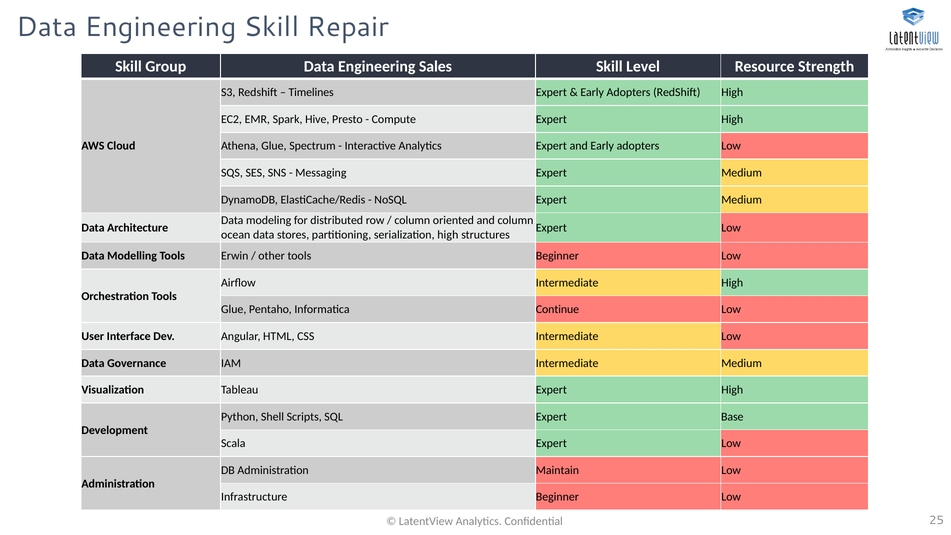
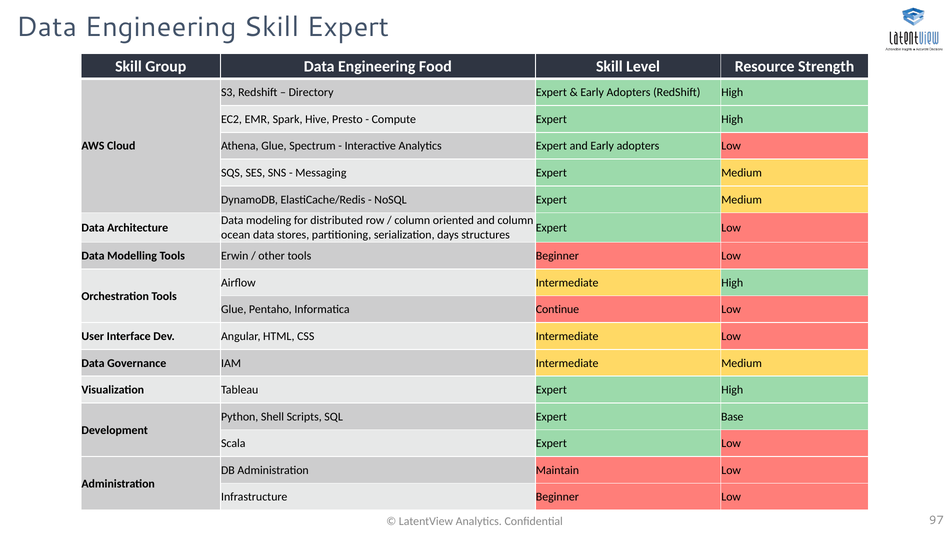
Skill Repair: Repair -> Expert (348, 27)
Sales: Sales -> Food (435, 67)
Timelines: Timelines -> Directory (311, 92)
serialization high: high -> days (448, 235)
25: 25 -> 97 (936, 520)
